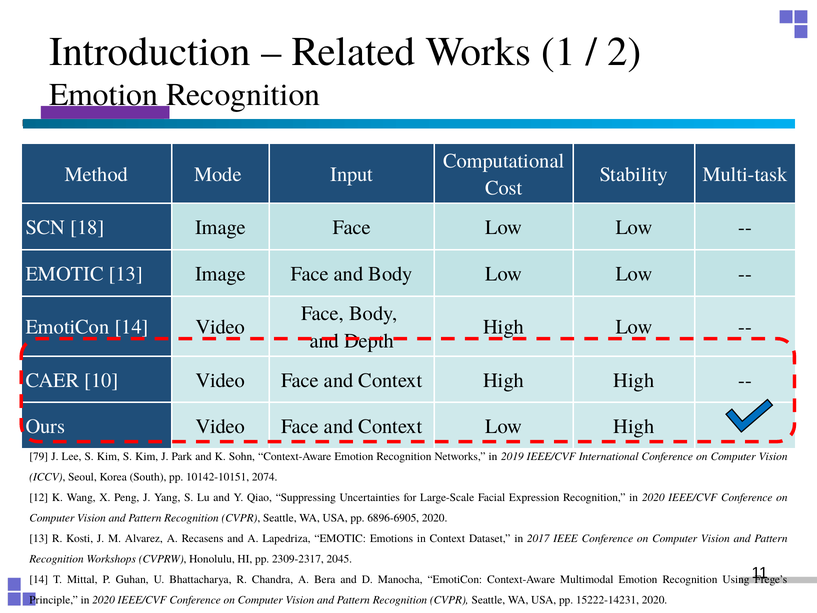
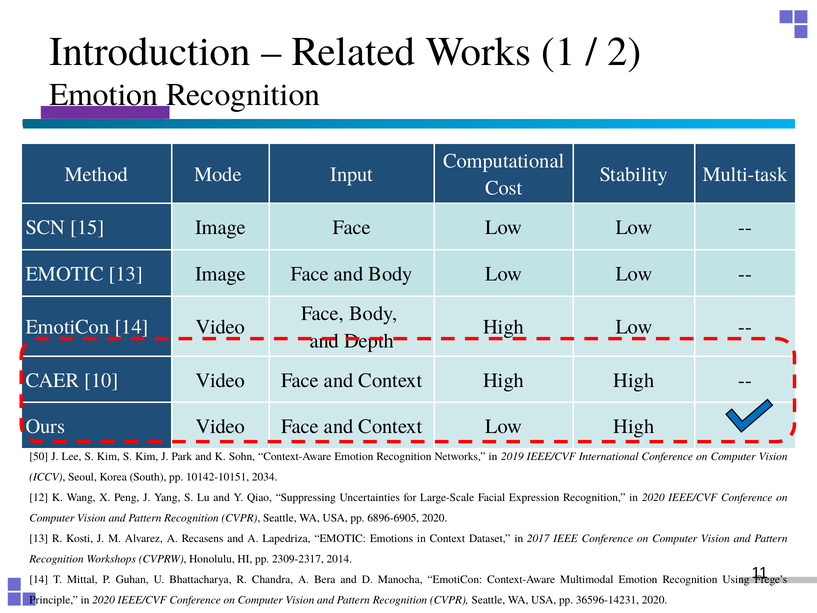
18: 18 -> 15 (87, 228)
79: 79 -> 50 (39, 456)
2074: 2074 -> 2034 (265, 477)
2045: 2045 -> 2014 (339, 559)
15222-14231: 15222-14231 -> 36596-14231 (607, 600)
